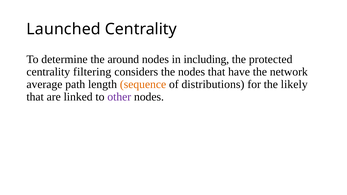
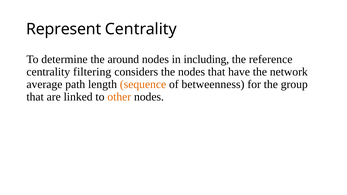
Launched: Launched -> Represent (64, 29)
protected: protected -> reference (271, 59)
distributions: distributions -> betweenness (213, 84)
likely: likely -> group (294, 84)
other colour: purple -> orange (119, 97)
